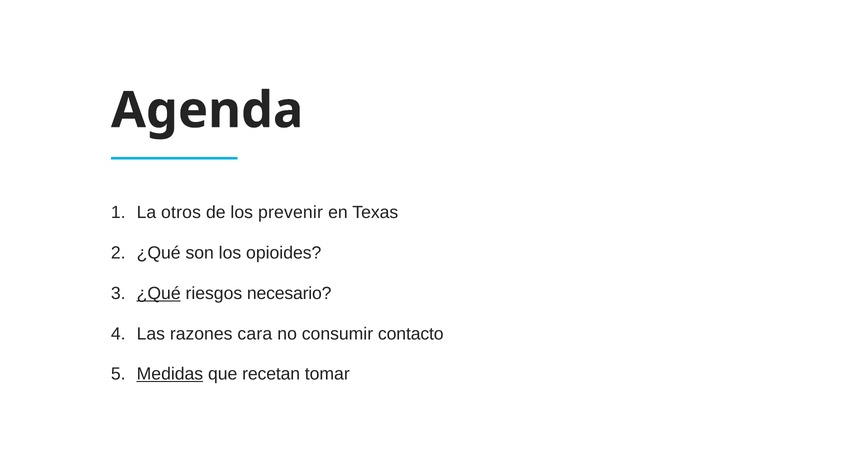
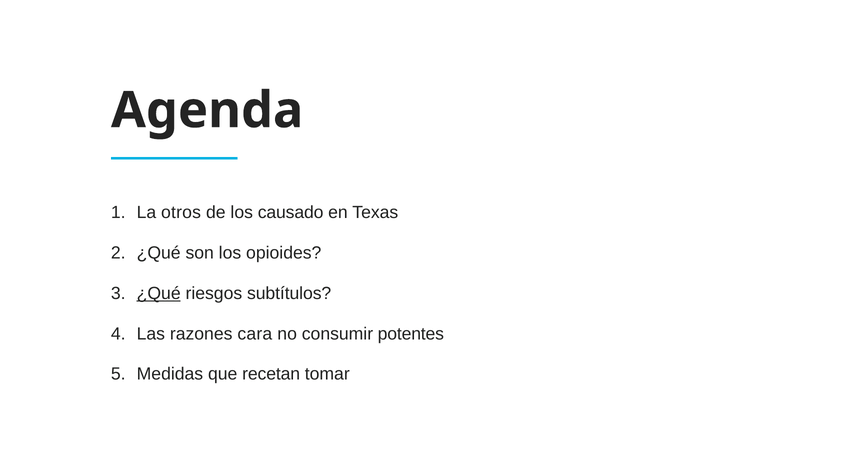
prevenir: prevenir -> causado (291, 213)
necesario: necesario -> subtítulos (289, 294)
contacto: contacto -> potentes (411, 334)
Medidas underline: present -> none (170, 374)
